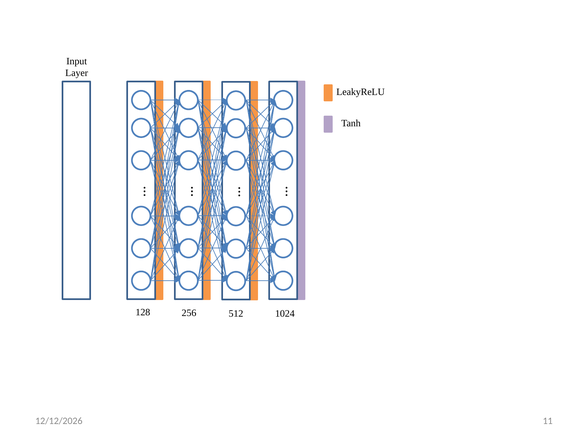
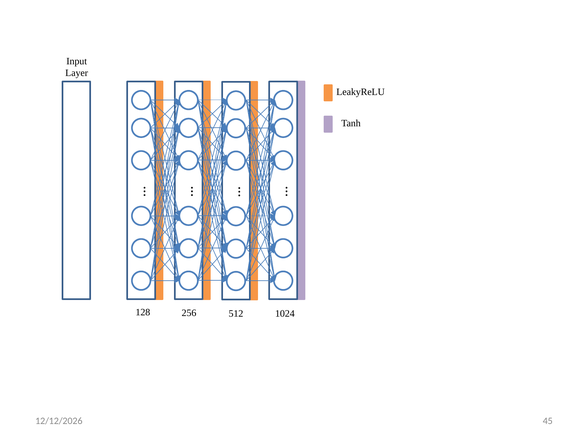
11: 11 -> 45 (548, 421)
